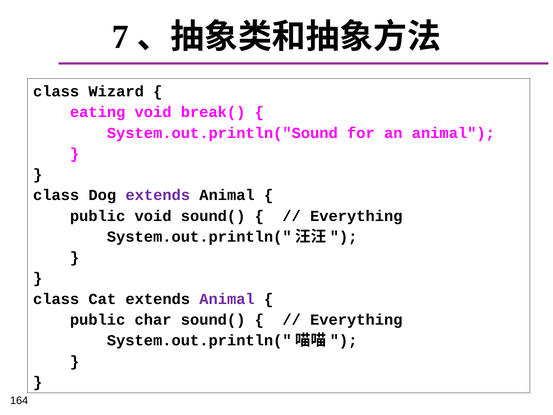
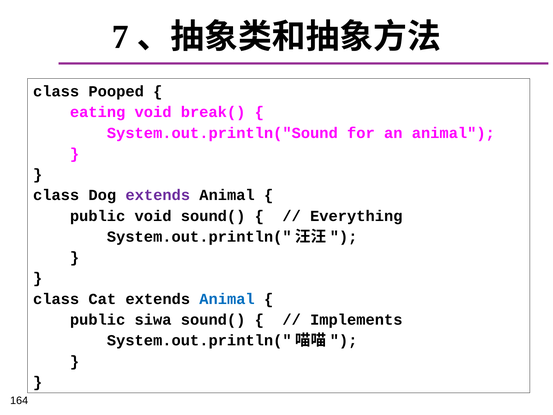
Wizard: Wizard -> Pooped (116, 91)
Animal colour: purple -> blue (227, 299)
char: char -> siwa (153, 320)
Everything: Everything -> Implements (356, 320)
